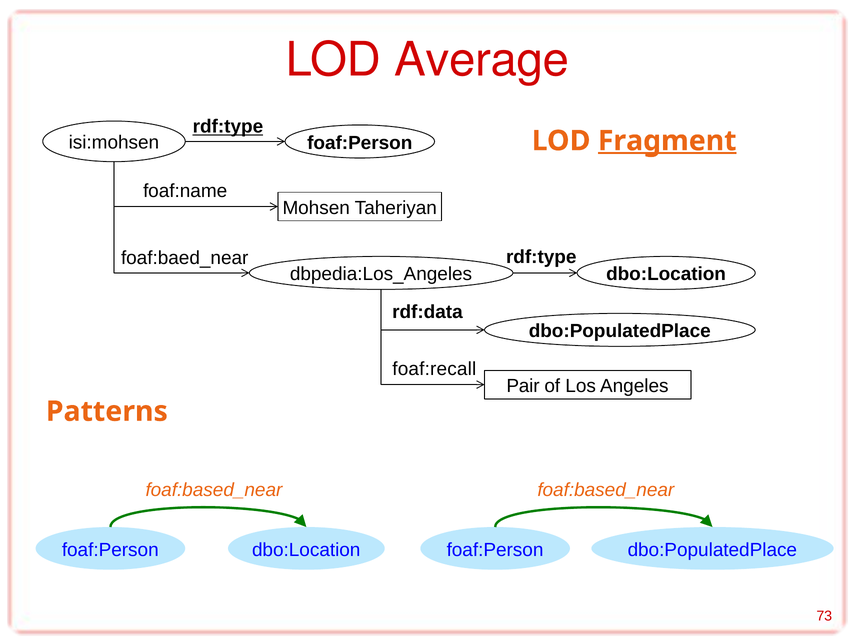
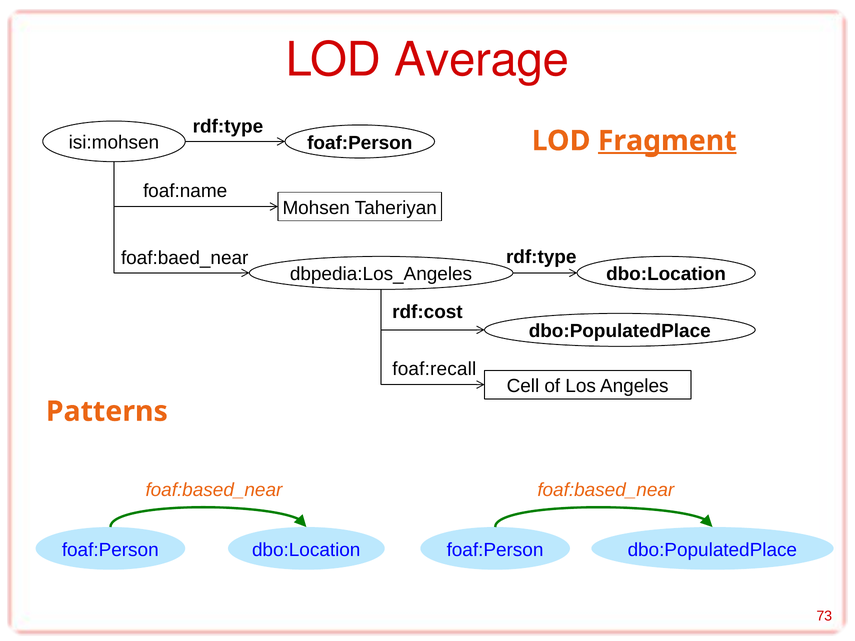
rdf:type underline: present -> none (228, 127)
rdf:data: rdf:data -> rdf:cost (427, 312)
Pair: Pair -> Cell (523, 386)
